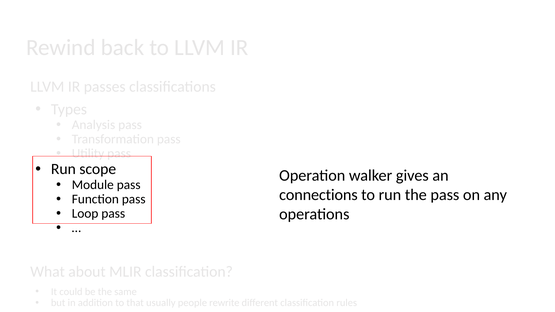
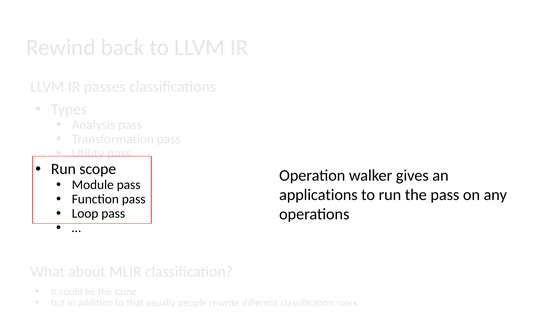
connections: connections -> applications (318, 195)
